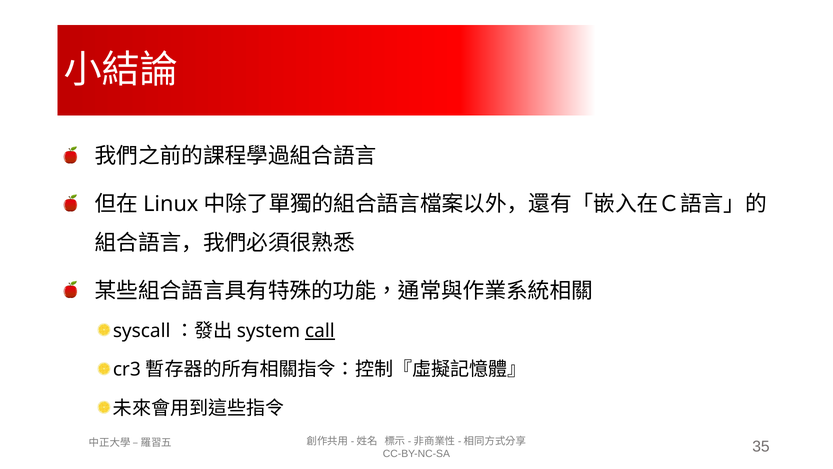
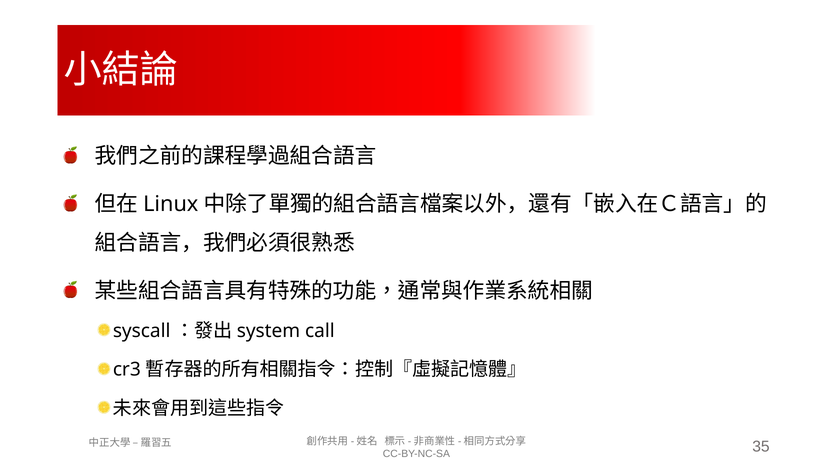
call underline: present -> none (320, 331)
